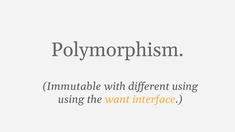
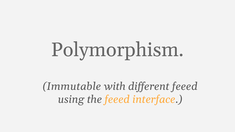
different using: using -> feeed (185, 87)
the want: want -> feeed (117, 99)
